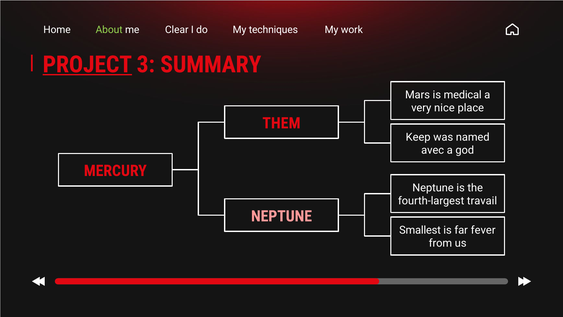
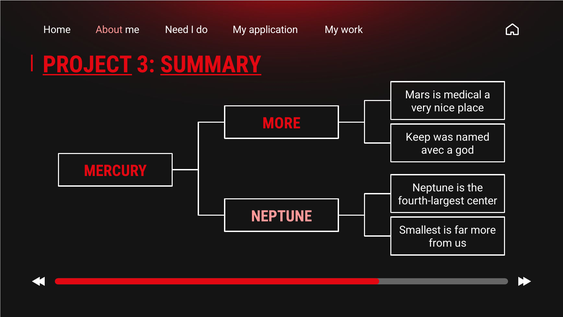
About colour: light green -> pink (109, 30)
Clear: Clear -> Need (177, 30)
techniques: techniques -> application (273, 30)
SUMMARY underline: none -> present (211, 64)
THEM: THEM -> MORE (281, 123)
travail: travail -> center (482, 201)
far fever: fever -> more (483, 230)
